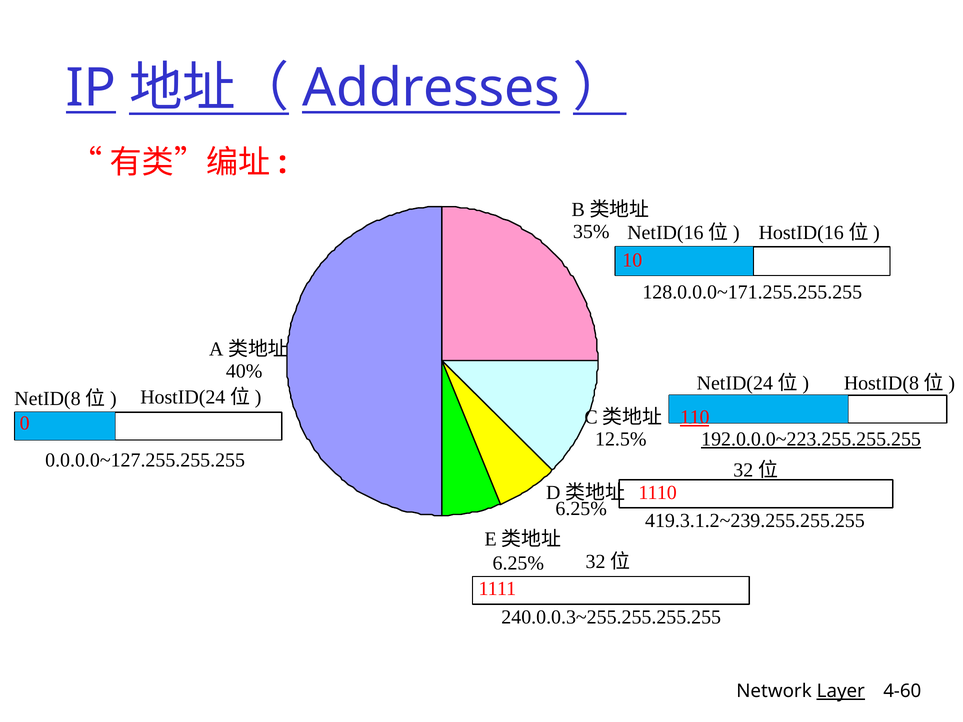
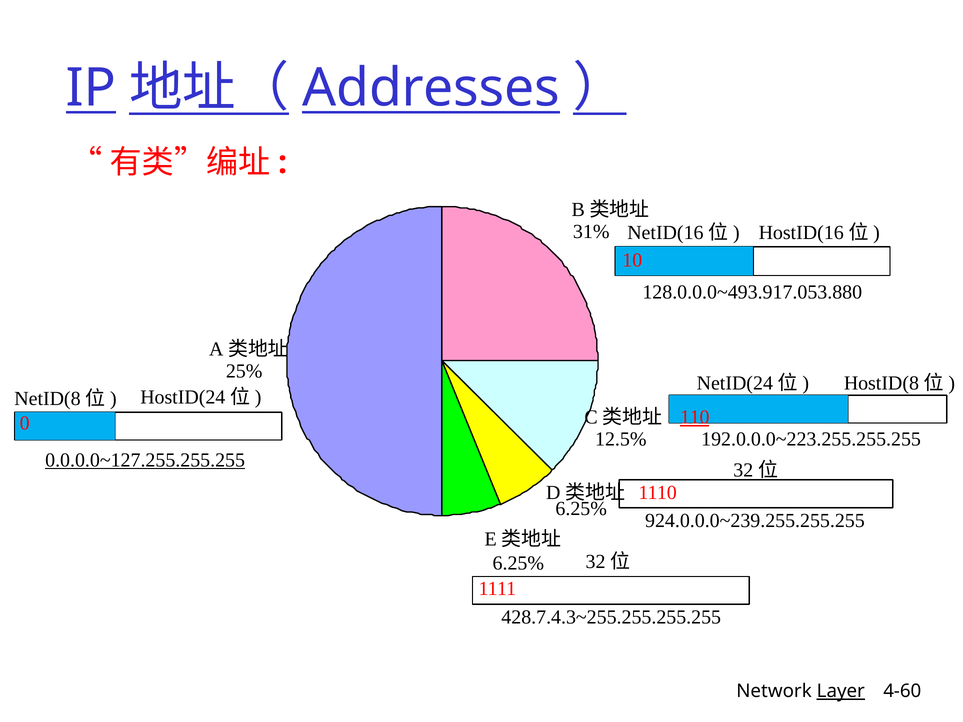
35%: 35% -> 31% (591, 232)
128.0.0.0~171.255.255.255: 128.0.0.0~171.255.255.255 -> 128.0.0.0~493.917.053.880 (752, 292)
40%: 40% -> 25% (244, 371)
192.0.0.0~223.255.255.255 underline: present -> none (811, 439)
0.0.0.0~127.255.255.255 underline: none -> present (145, 460)
419.3.1.2~239.255.255.255: 419.3.1.2~239.255.255.255 -> 924.0.0.0~239.255.255.255 (755, 521)
240.0.0.3~255.255.255.255: 240.0.0.3~255.255.255.255 -> 428.7.4.3~255.255.255.255 (611, 617)
